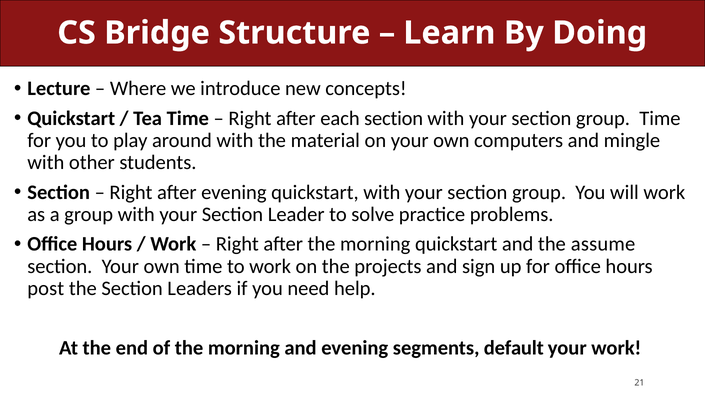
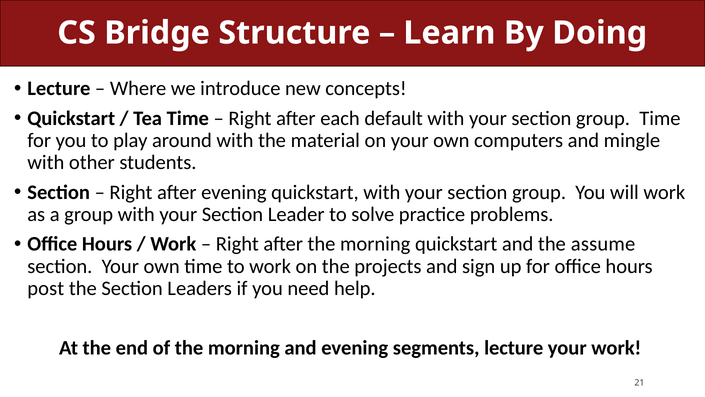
each section: section -> default (394, 118)
segments default: default -> lecture (514, 347)
